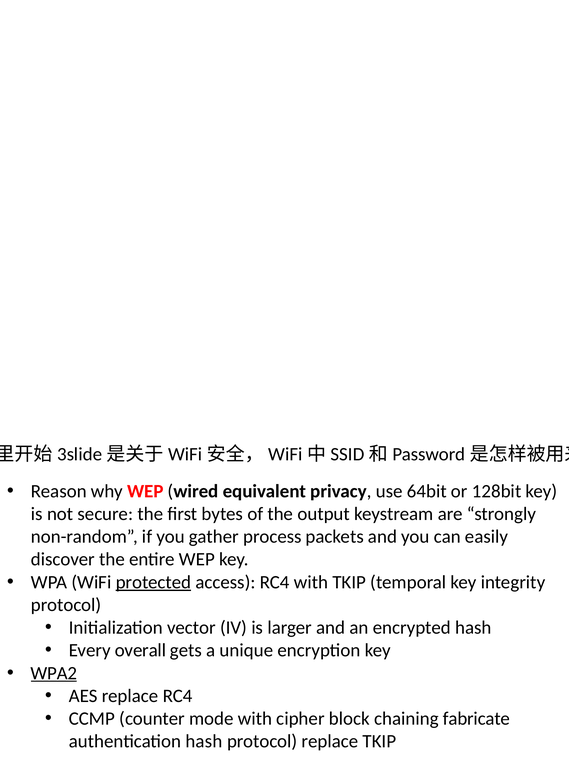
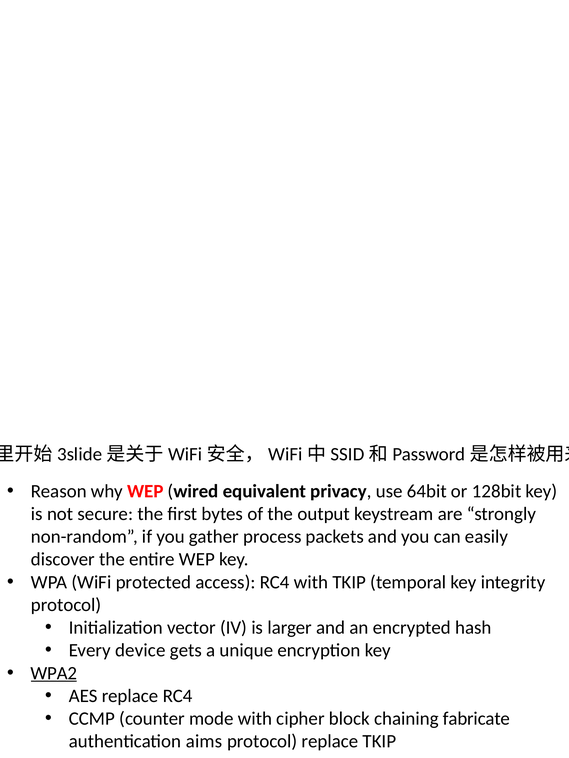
protected underline: present -> none (153, 583)
overall: overall -> device (140, 651)
authentication hash: hash -> aims (204, 742)
